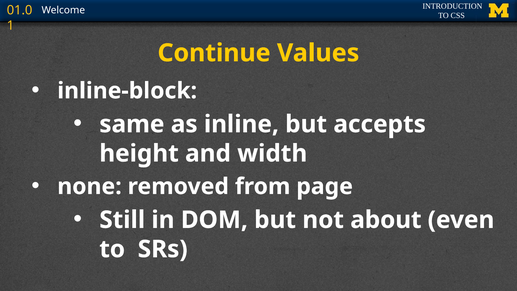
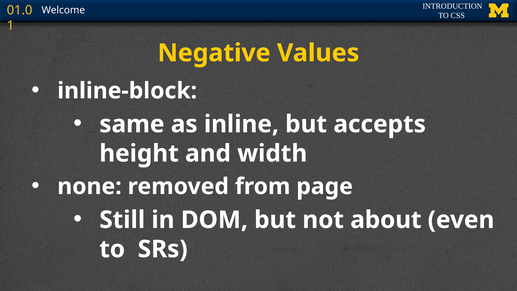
Continue: Continue -> Negative (214, 53)
